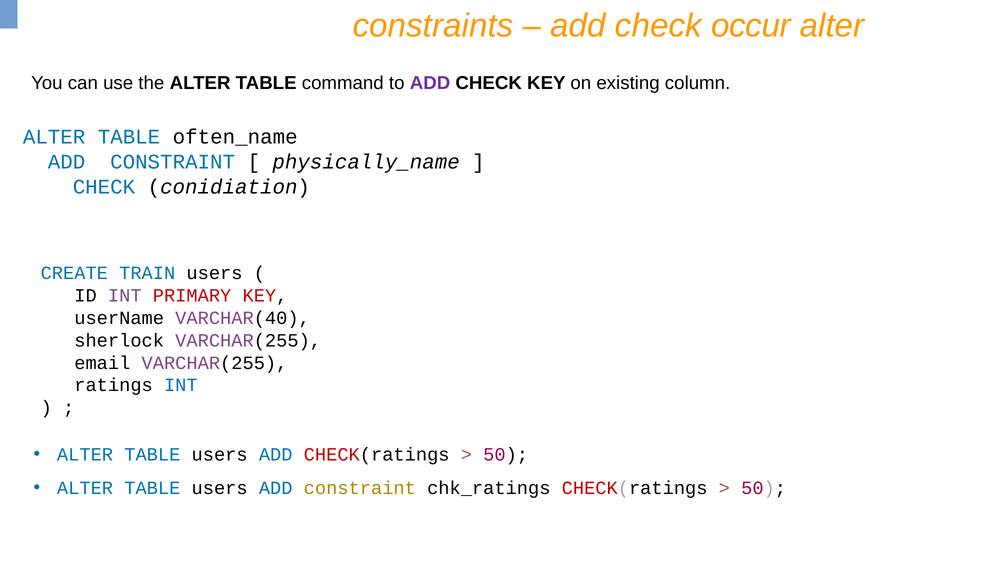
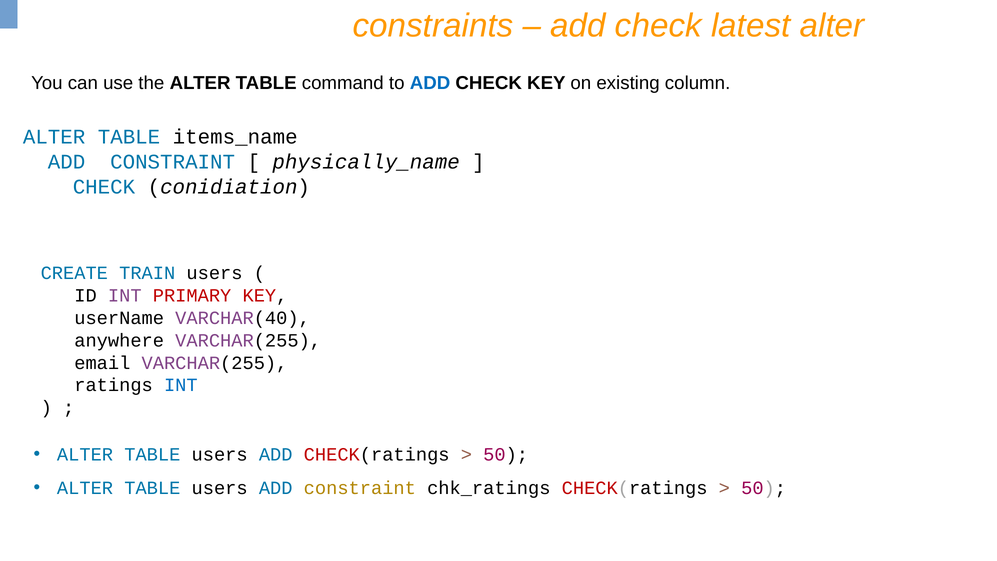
occur: occur -> latest (751, 26)
ADD colour: purple -> blue (430, 83)
often_name: often_name -> items_name (235, 137)
sherlock: sherlock -> anywhere (119, 340)
